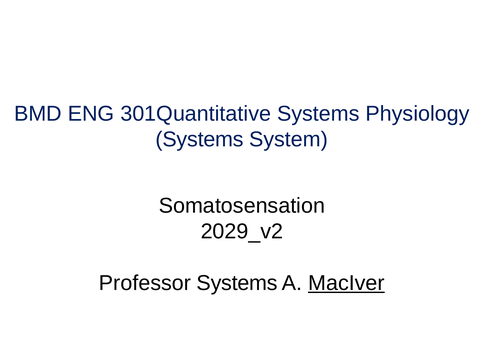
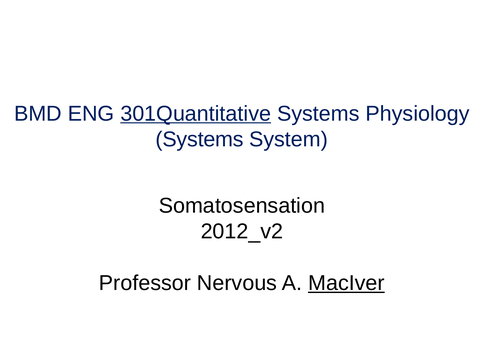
301Quantitative underline: none -> present (196, 114)
2029_v2: 2029_v2 -> 2012_v2 (242, 232)
Professor Systems: Systems -> Nervous (237, 283)
